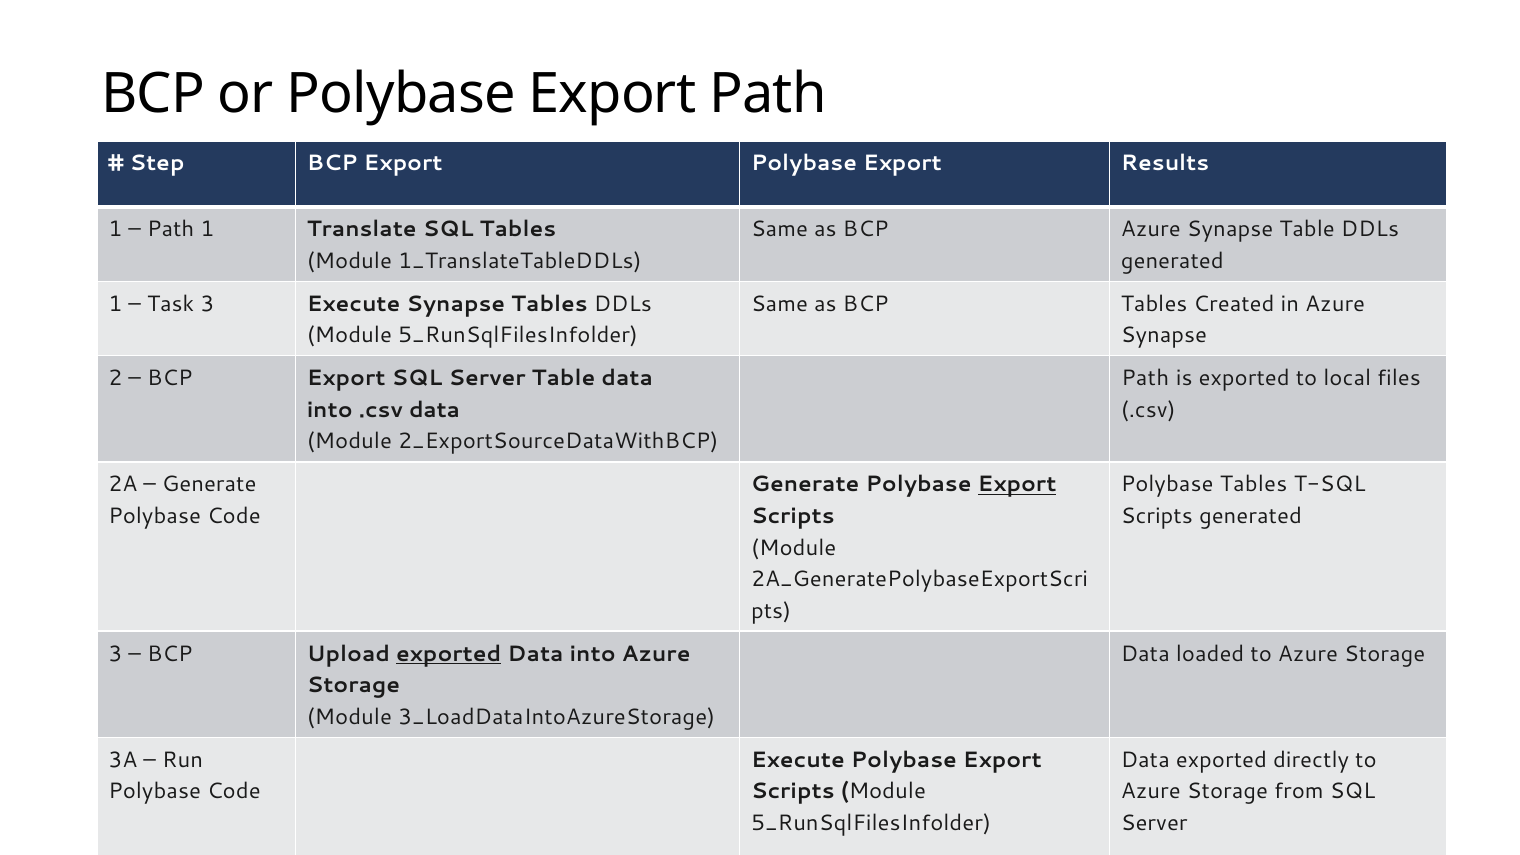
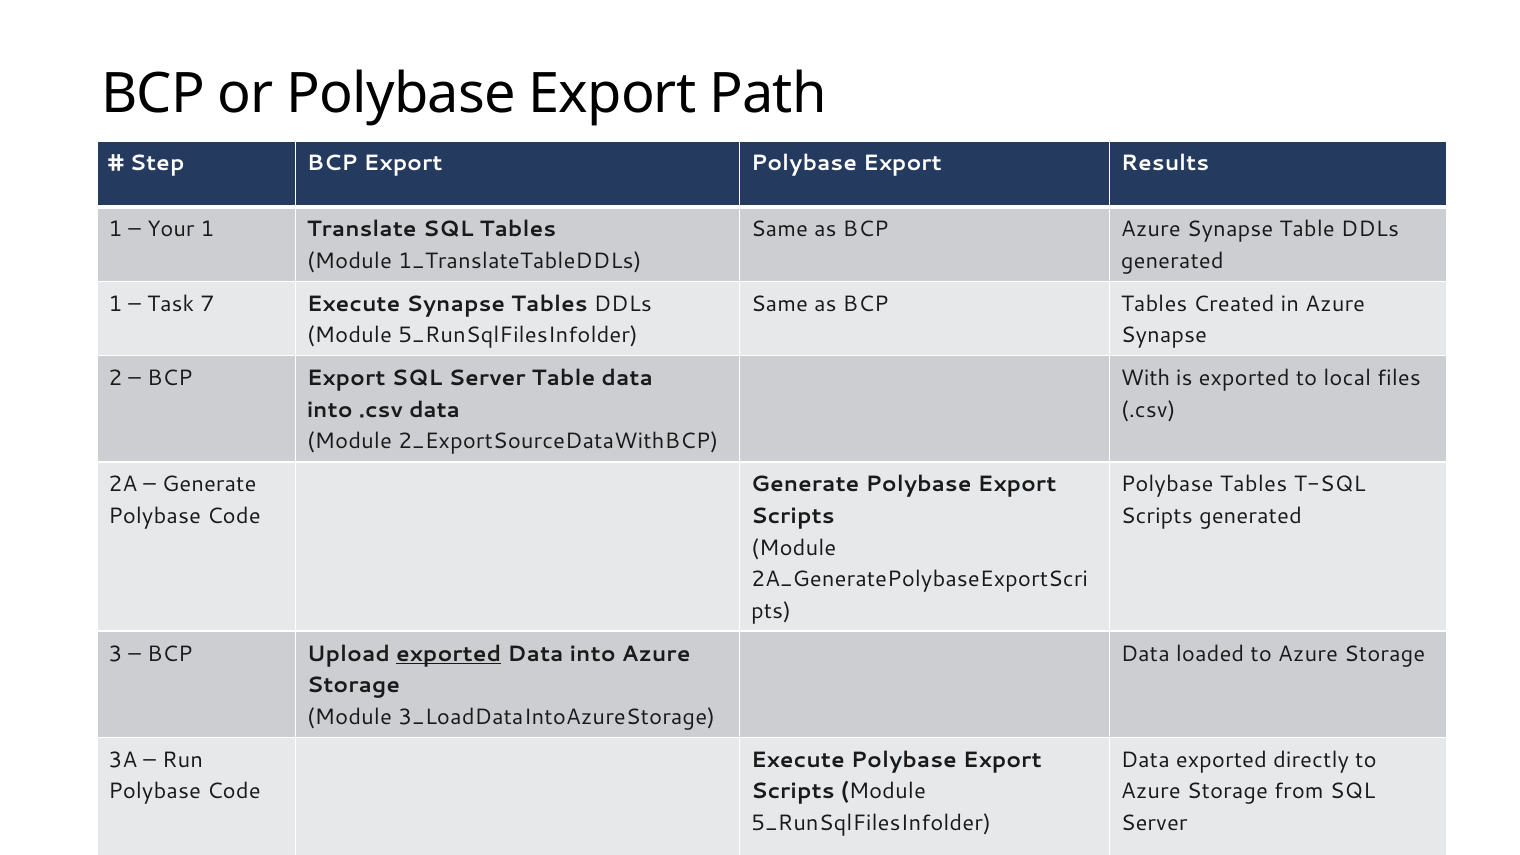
Path: Path -> Your (171, 229)
Task 3: 3 -> 7 (207, 304)
Path: Path -> With (1145, 379)
Export underline: present -> none (1017, 485)
